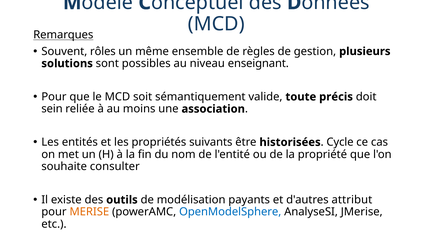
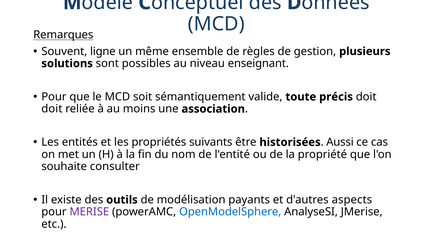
rôles: rôles -> ligne (103, 51)
sein: sein -> doit (52, 109)
Cycle: Cycle -> Aussi (340, 142)
attribut: attribut -> aspects (352, 200)
MERISE colour: orange -> purple (89, 212)
